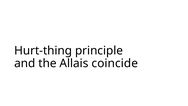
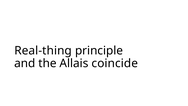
Hurt-thing: Hurt-thing -> Real-thing (43, 51)
